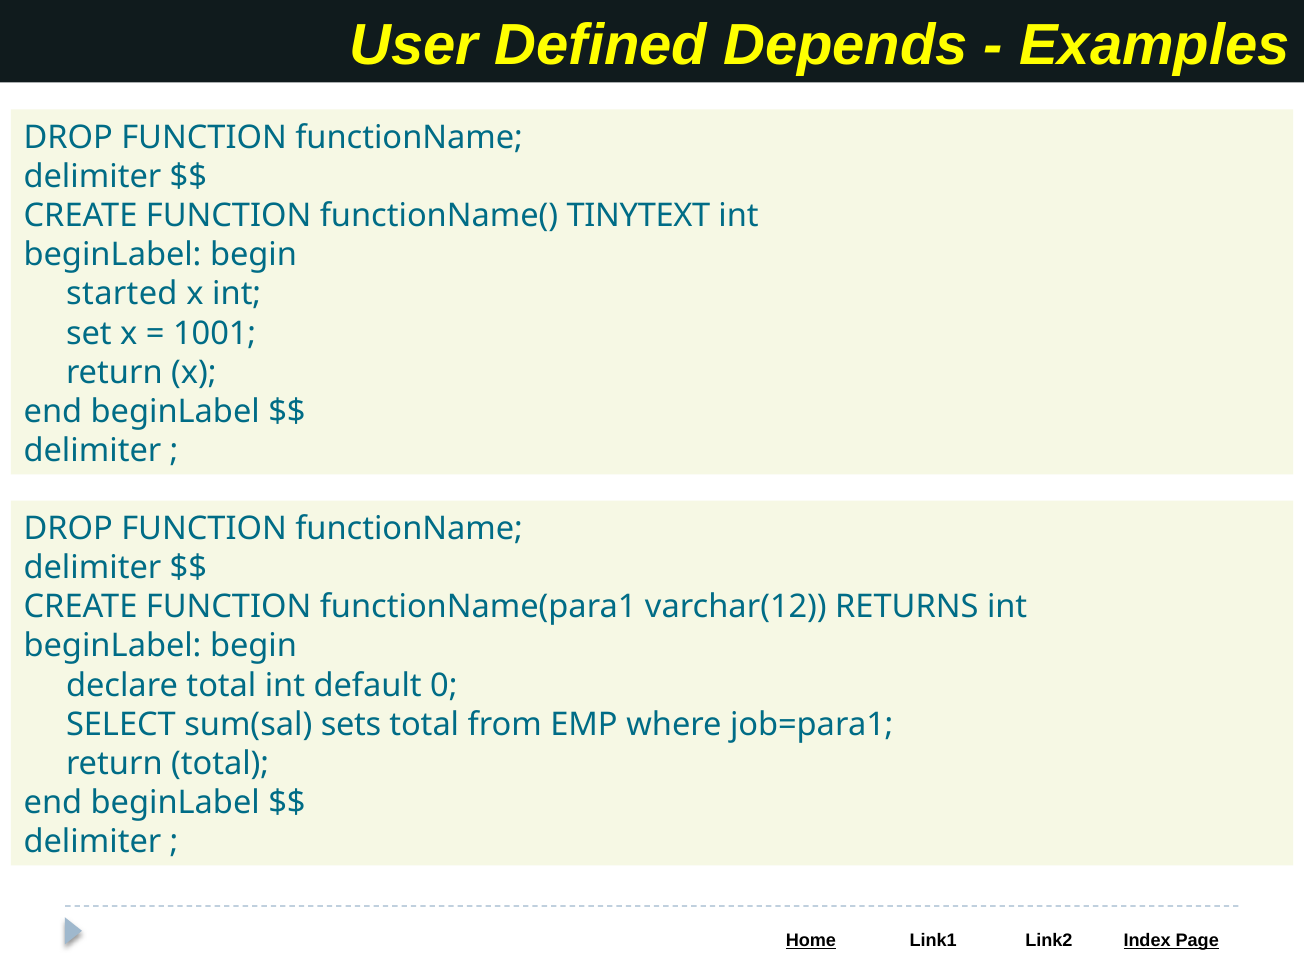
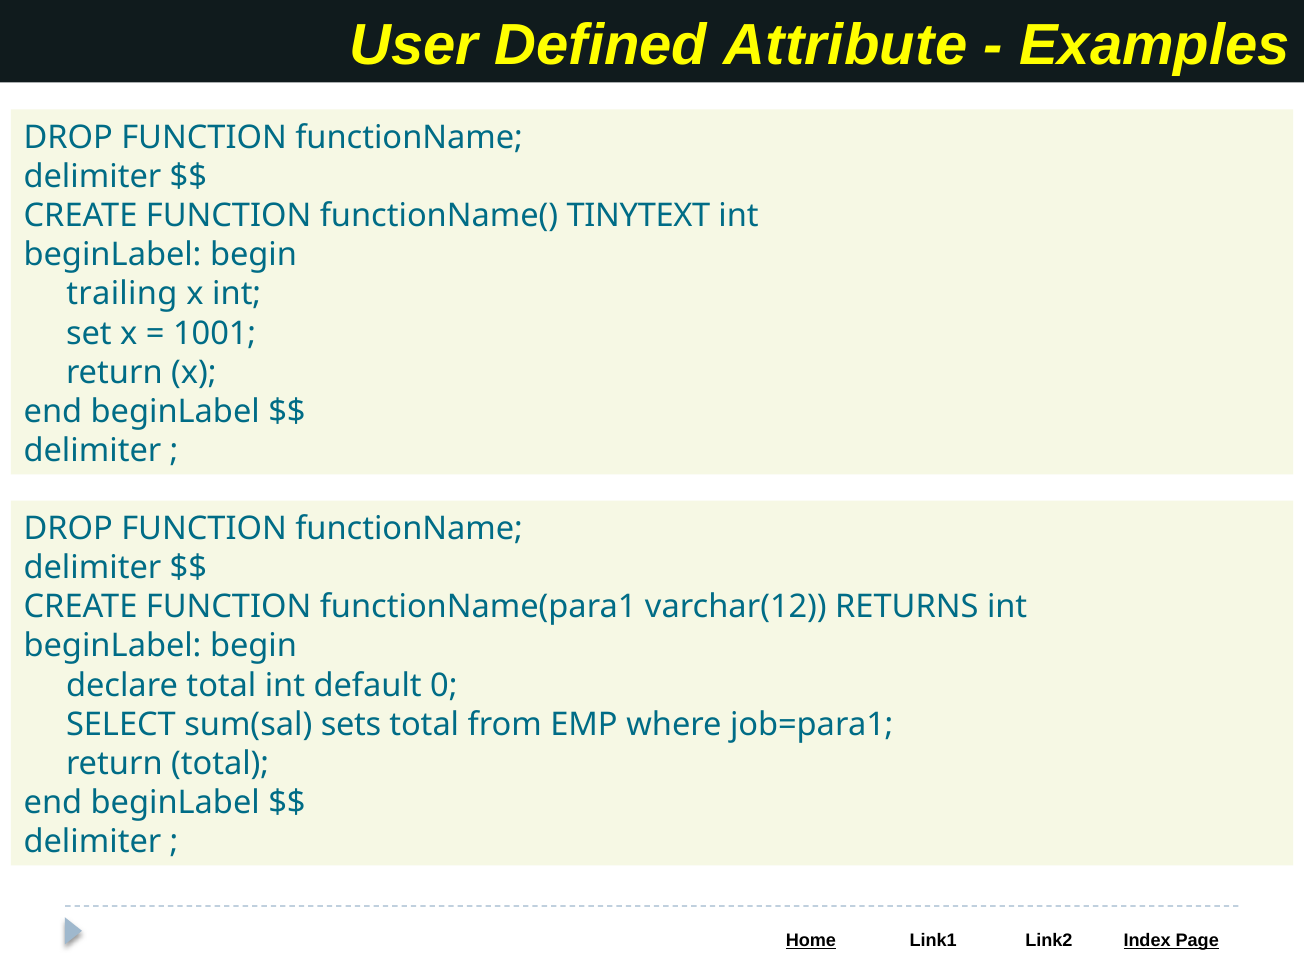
Depends: Depends -> Attribute (845, 45)
started: started -> trailing (122, 294)
